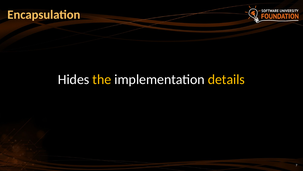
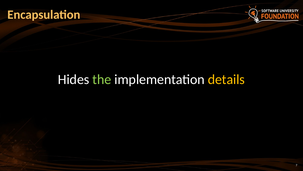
the colour: yellow -> light green (102, 79)
